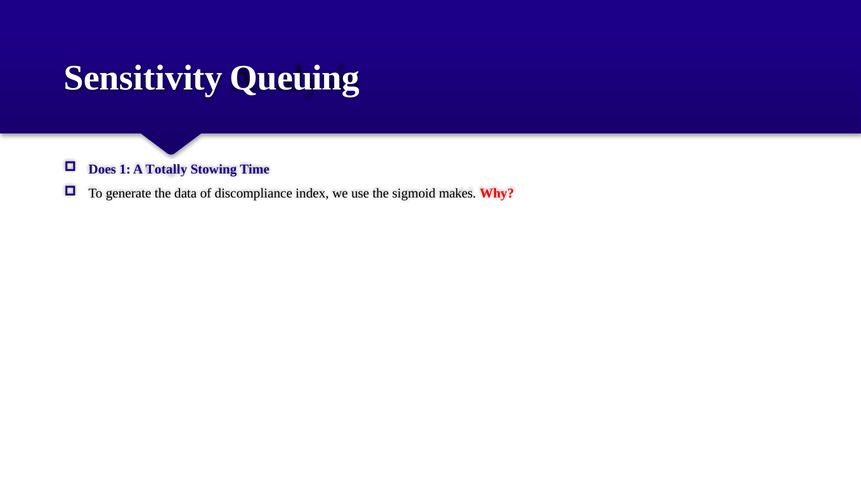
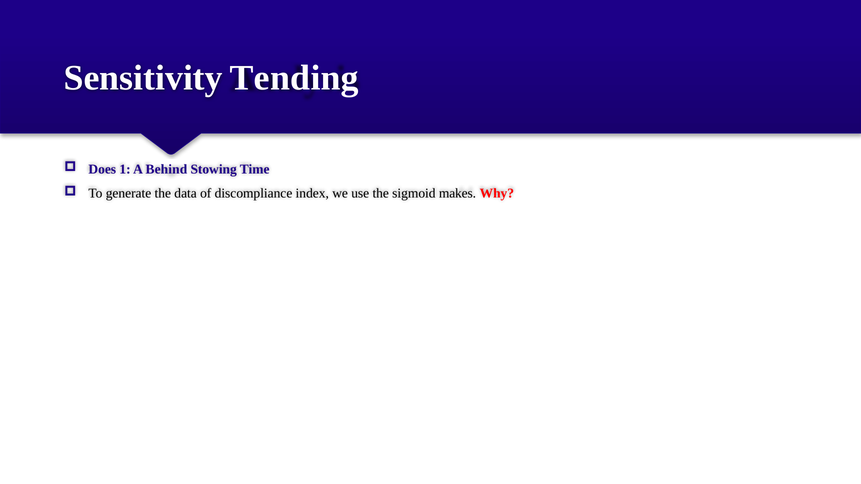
Queuing: Queuing -> Tending (294, 78)
Totally: Totally -> Behind (166, 169)
